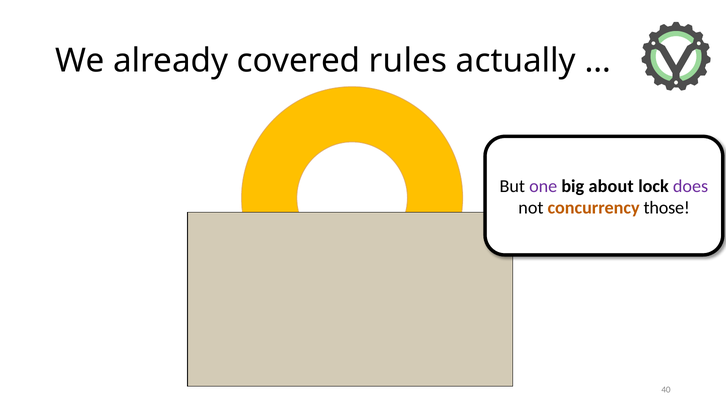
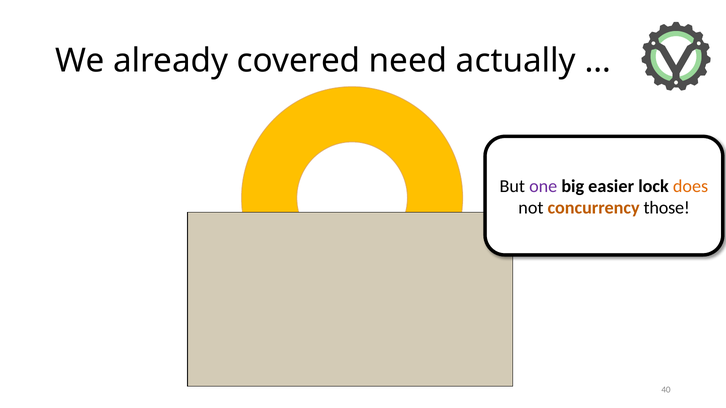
rules: rules -> need (408, 61)
about: about -> easier (611, 186)
does colour: purple -> orange (691, 186)
